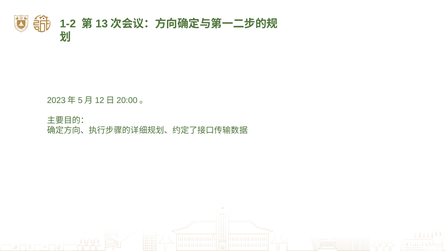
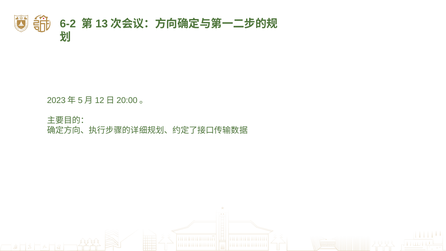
1-2: 1-2 -> 6-2 (68, 24)
